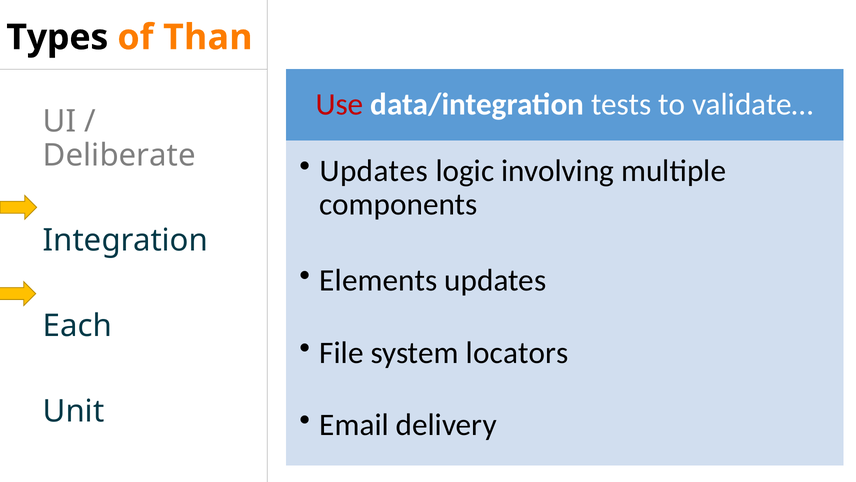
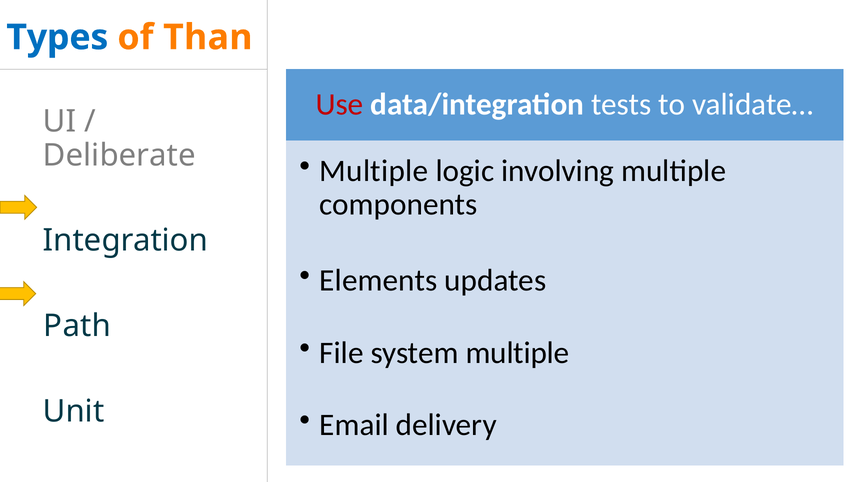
Types colour: black -> blue (57, 37)
Updates: Updates -> Multiple (374, 171)
Each: Each -> Path (77, 326)
system locators: locators -> multiple (517, 352)
